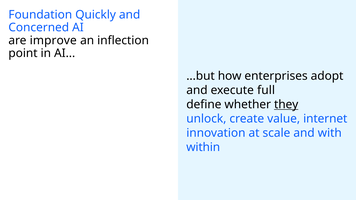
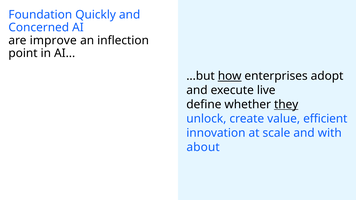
how underline: none -> present (230, 76)
full: full -> live (266, 90)
internet: internet -> efficient (325, 119)
within: within -> about (203, 147)
